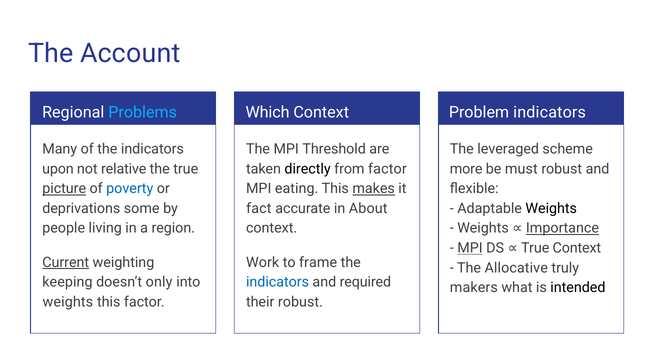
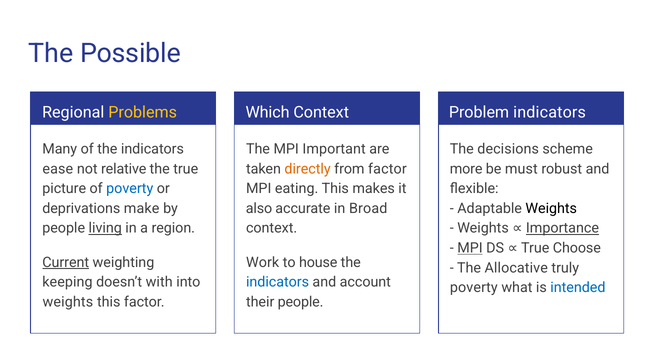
Account: Account -> Possible (130, 53)
Problems colour: light blue -> yellow (143, 112)
Threshold: Threshold -> Important (334, 149)
leveraged: leveraged -> decisions (508, 149)
upon: upon -> ease (58, 169)
directly colour: black -> orange (308, 169)
picture underline: present -> none (64, 189)
makes underline: present -> none (374, 189)
some: some -> make (142, 208)
fact: fact -> also (259, 208)
About: About -> Broad (368, 208)
living underline: none -> present (105, 228)
True Context: Context -> Choose (577, 248)
frame: frame -> house (318, 262)
only: only -> with (159, 282)
required: required -> account (365, 282)
makers: makers -> poverty (474, 287)
intended colour: black -> blue (578, 287)
their robust: robust -> people (301, 302)
